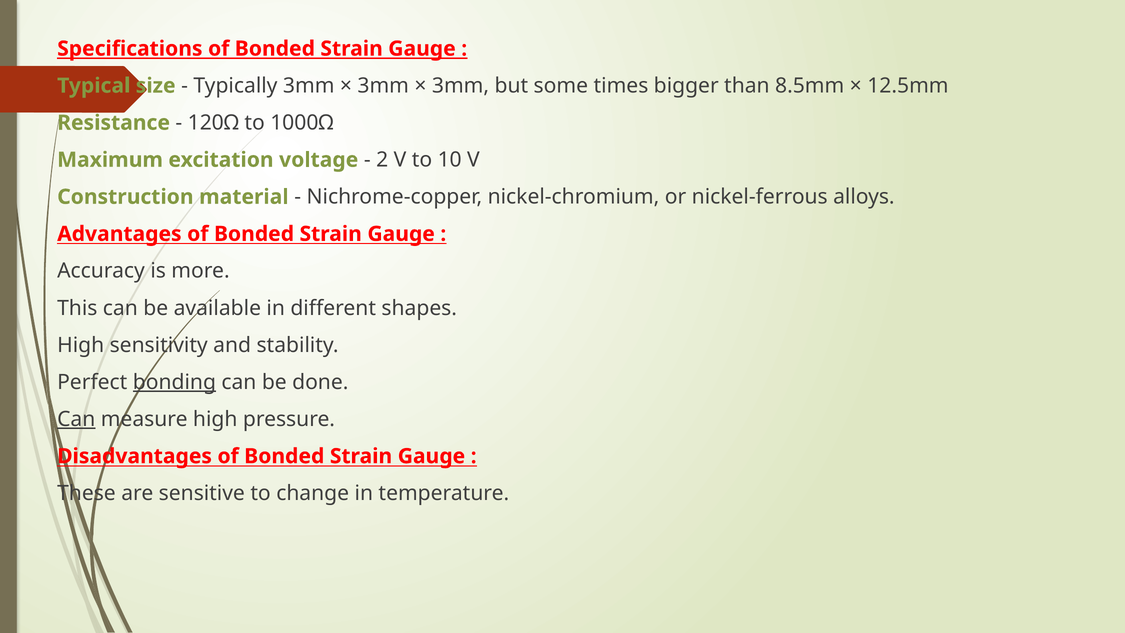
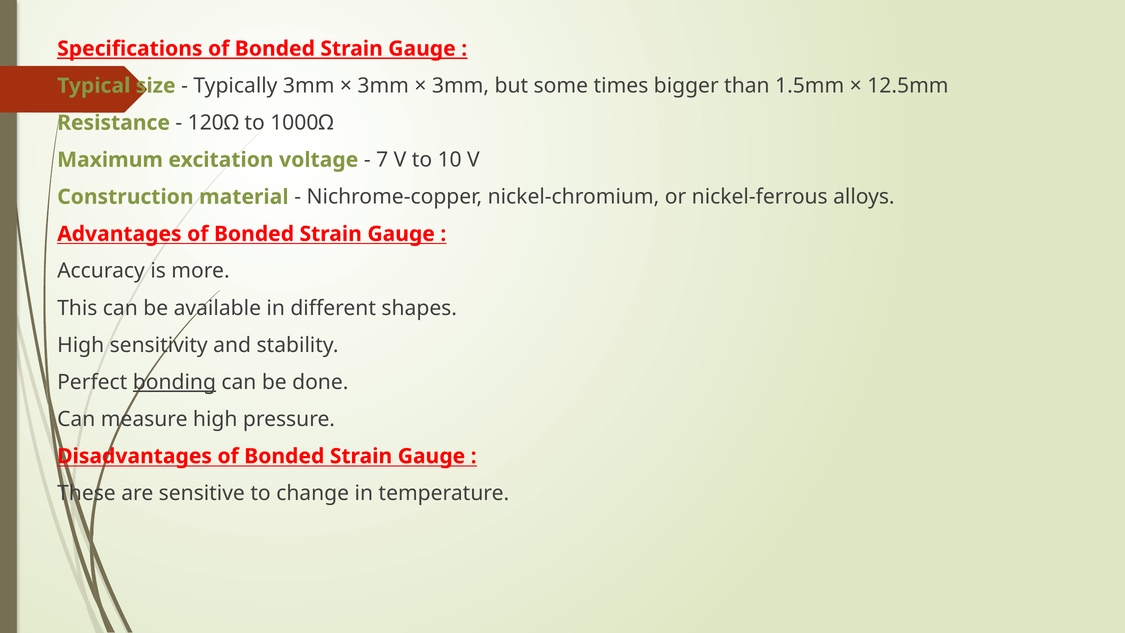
8.5mm: 8.5mm -> 1.5mm (810, 86)
2: 2 -> 7 (382, 160)
Can underline: present -> none (76, 419)
